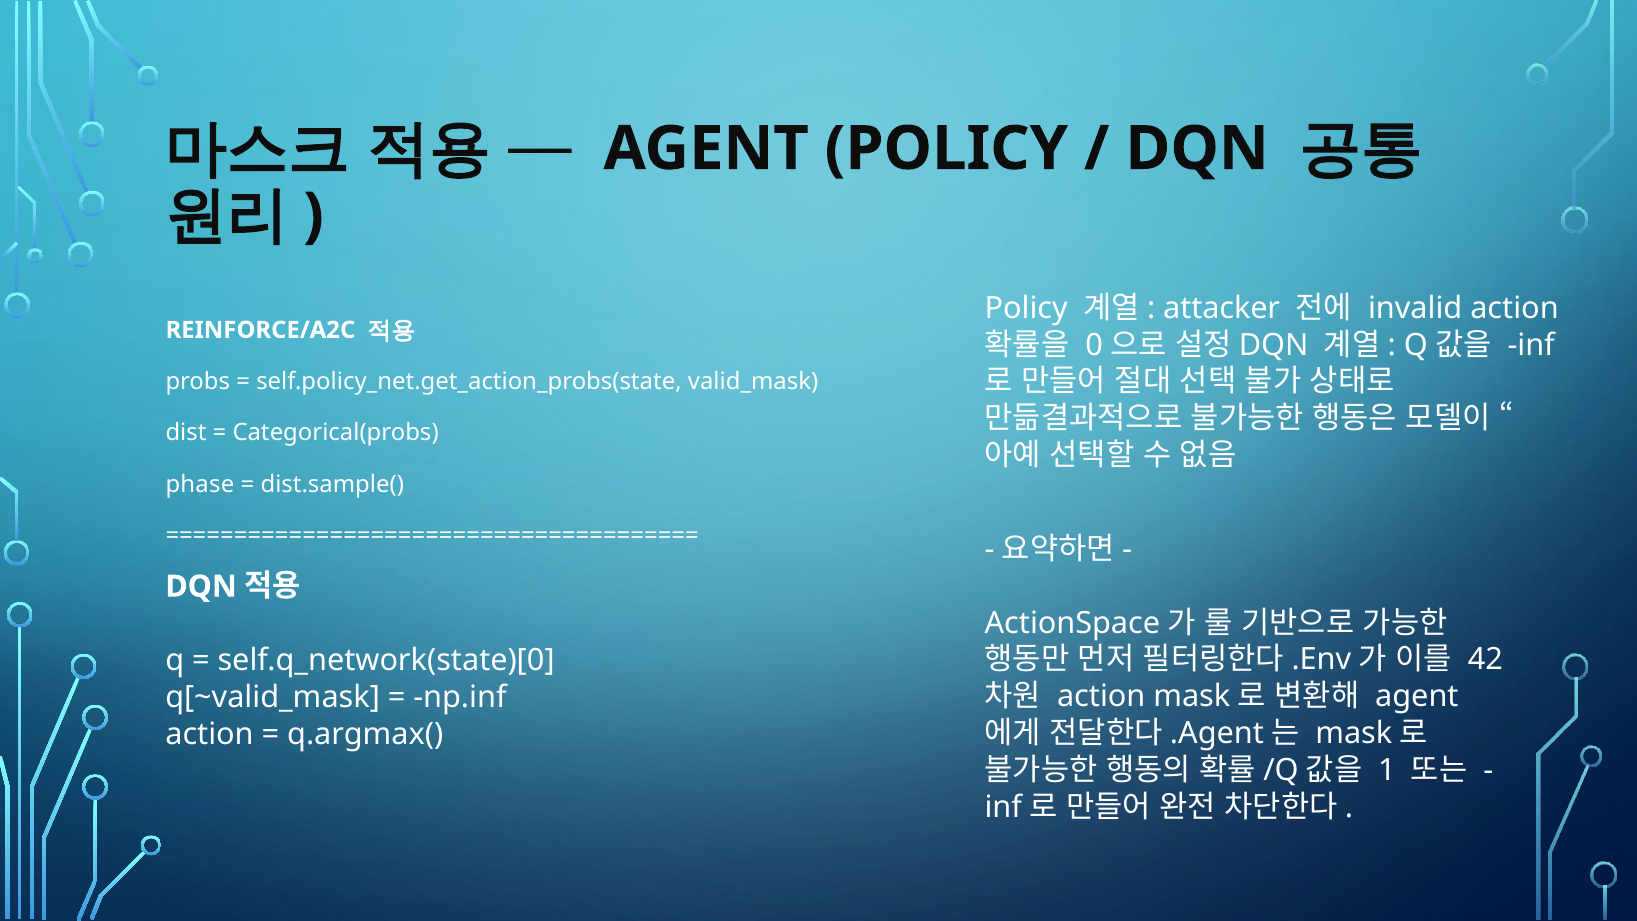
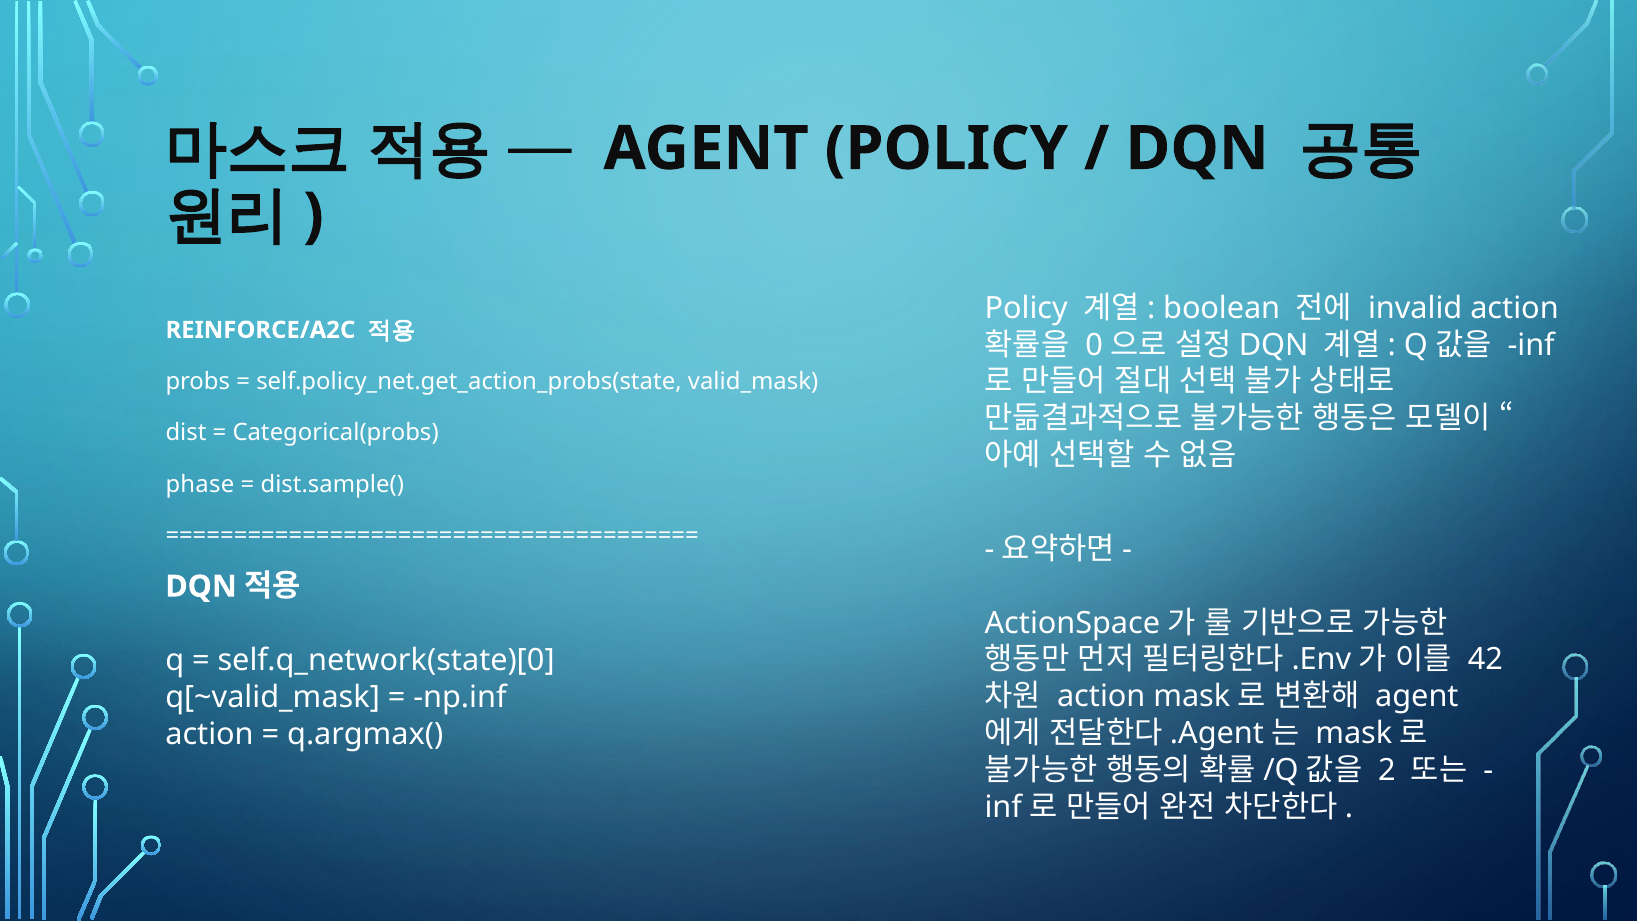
attacker: attacker -> boolean (1222, 308)
1: 1 -> 2 (1387, 770)
